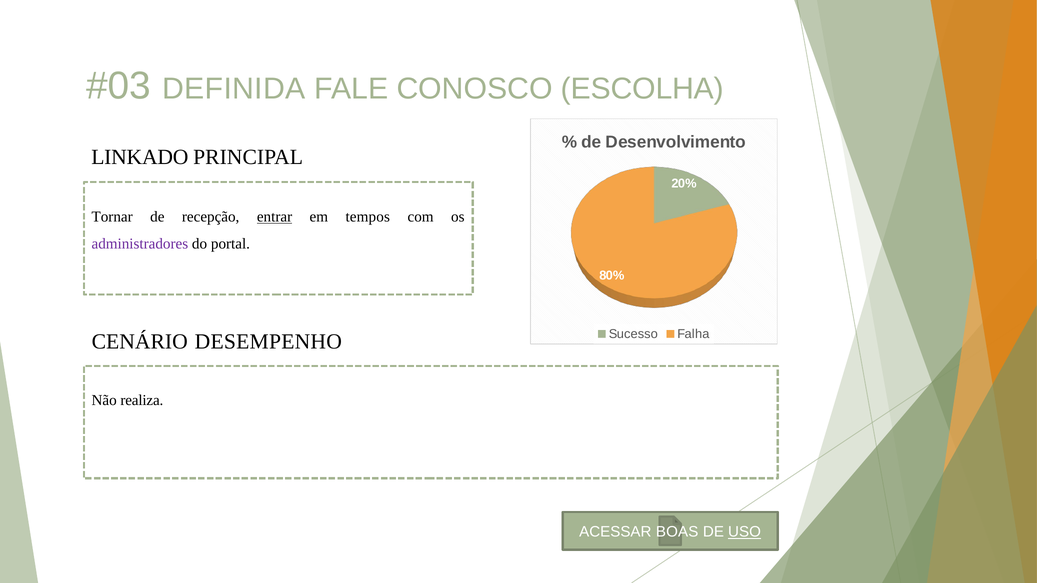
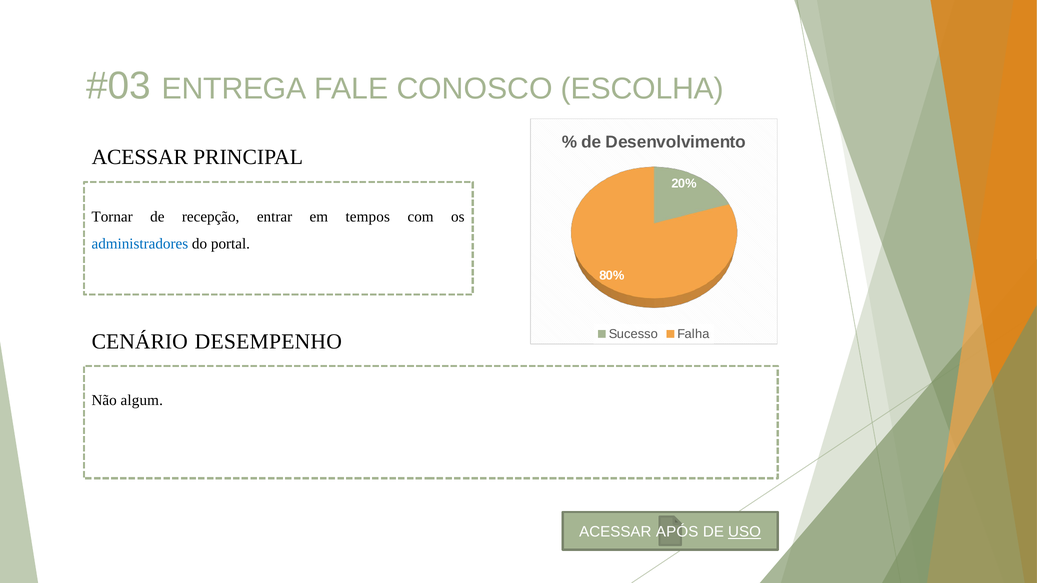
DEFINIDA: DEFINIDA -> ENTREGA (234, 89)
LINKADO: LINKADO -> ACESSAR (140, 157)
entrar underline: present -> none (275, 217)
administradores colour: purple -> blue (140, 244)
realiza: realiza -> algum (142, 401)
BOAS: BOAS -> APÓS (677, 532)
